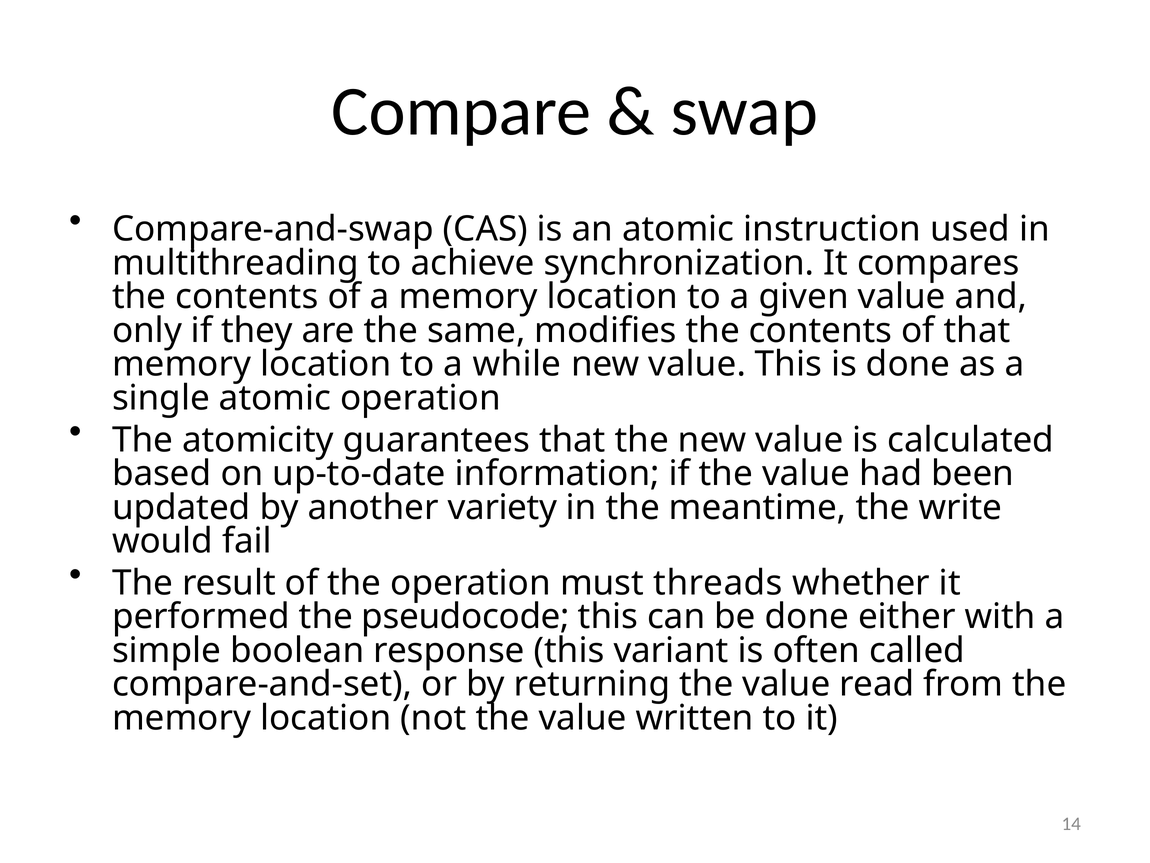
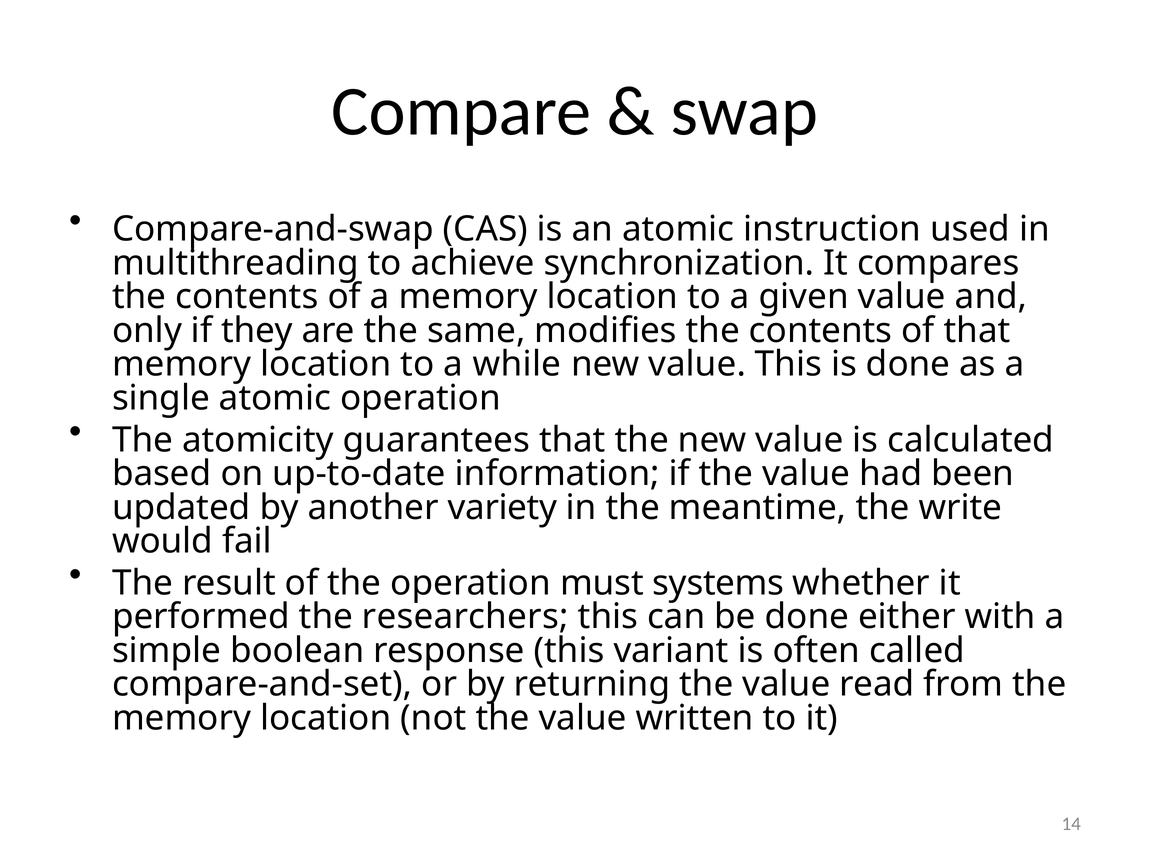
threads: threads -> systems (718, 583)
pseudocode: pseudocode -> researchers (465, 616)
